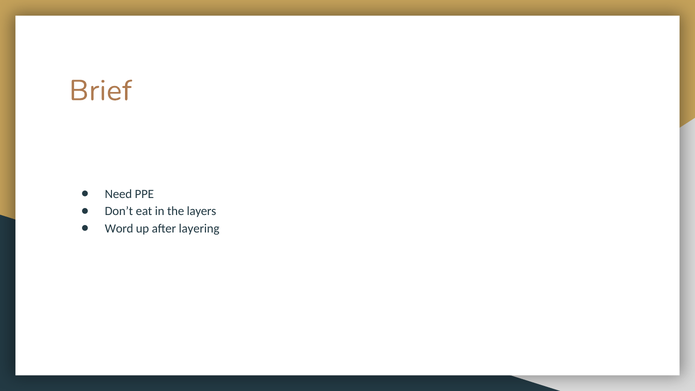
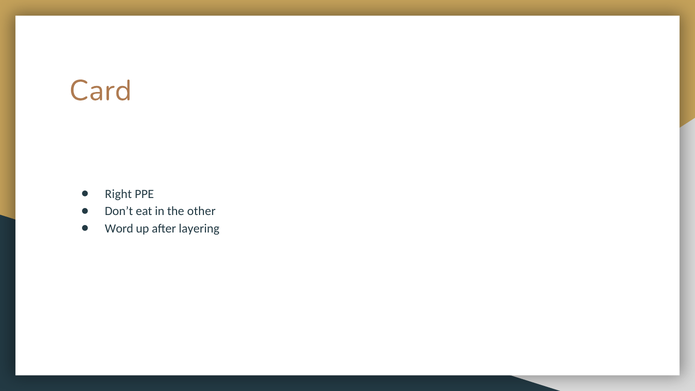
Brief: Brief -> Card (100, 91)
Need: Need -> Right (118, 194)
layers: layers -> other (201, 211)
